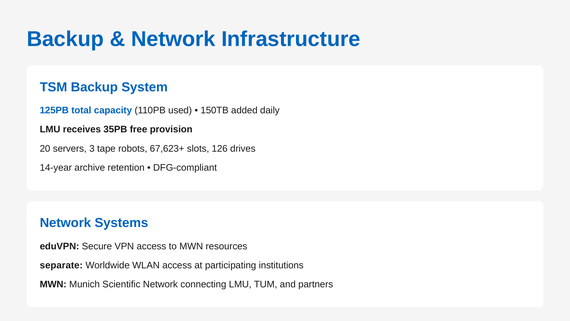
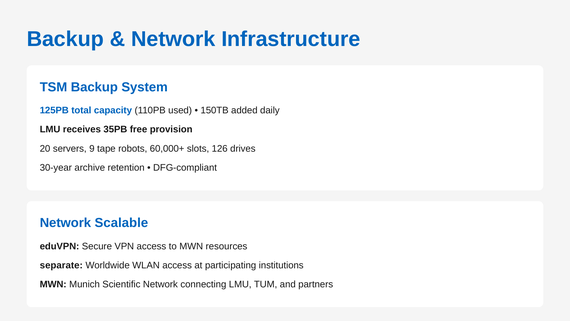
3: 3 -> 9 (92, 148)
67,623+: 67,623+ -> 60,000+ (167, 148)
14-year: 14-year -> 30-year (56, 167)
Systems: Systems -> Scalable (121, 223)
